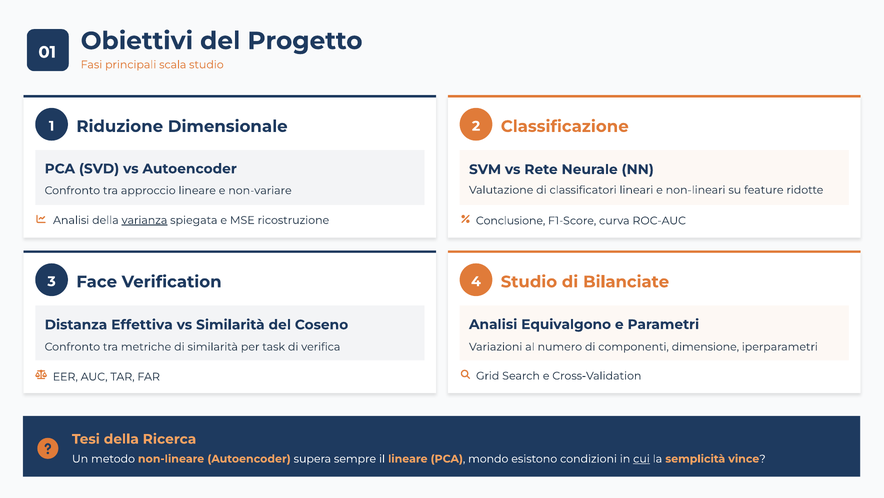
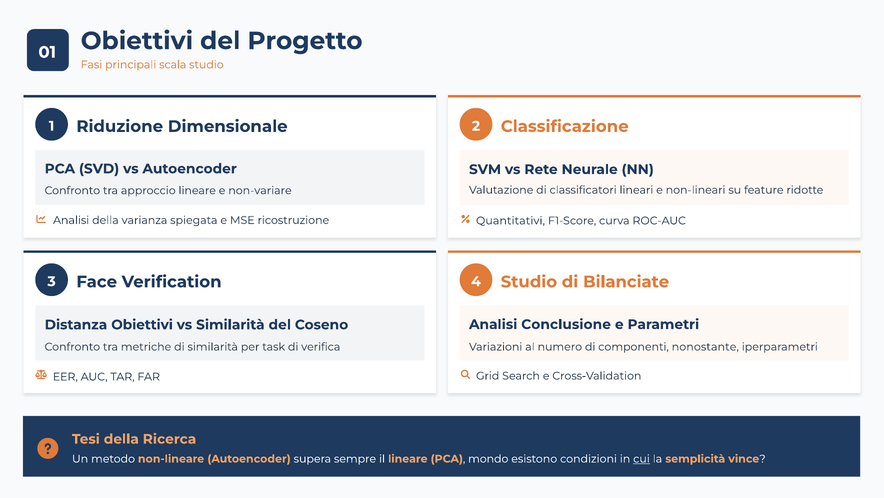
varianza underline: present -> none (144, 220)
Conclusione: Conclusione -> Quantitativi (510, 220)
Equivalgono: Equivalgono -> Conclusione (566, 324)
Distanza Effettiva: Effettiva -> Obiettivi (142, 324)
dimensione: dimensione -> nonostante (705, 346)
